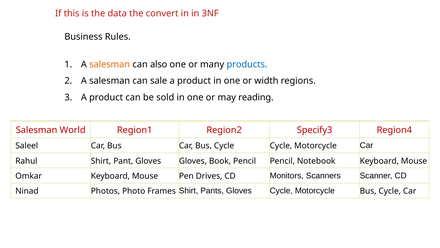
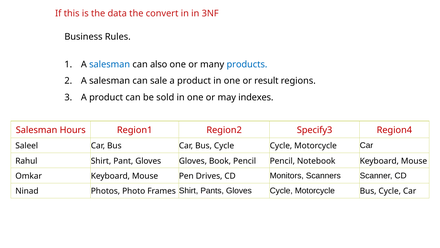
salesman colour: orange -> blue (110, 64)
width: width -> result (266, 81)
reading: reading -> indexes (256, 97)
World: World -> Hours (73, 130)
